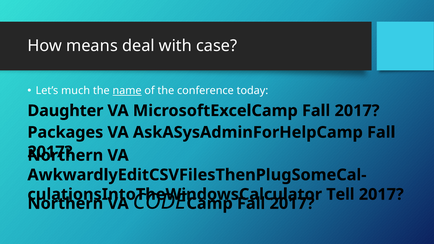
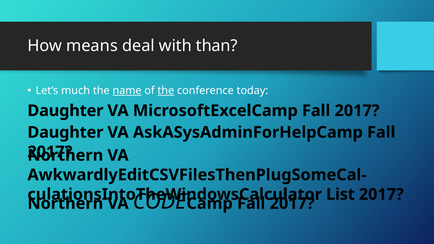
case: case -> than (217, 46)
the underline: none -> present (166, 91)
Packages: Packages -> Daughter (65, 132)
Tell: Tell -> List (340, 195)
